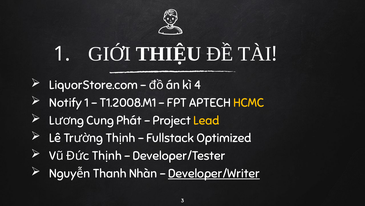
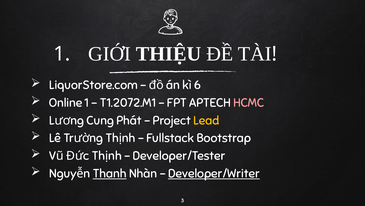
4: 4 -> 6 (198, 85)
Notify: Notify -> Online (66, 102)
T1.2008.M1: T1.2008.M1 -> T1.2072.M1 (128, 102)
HCMC colour: yellow -> pink (249, 102)
Optimized: Optimized -> Bootstrap (224, 138)
Thanh underline: none -> present (110, 173)
